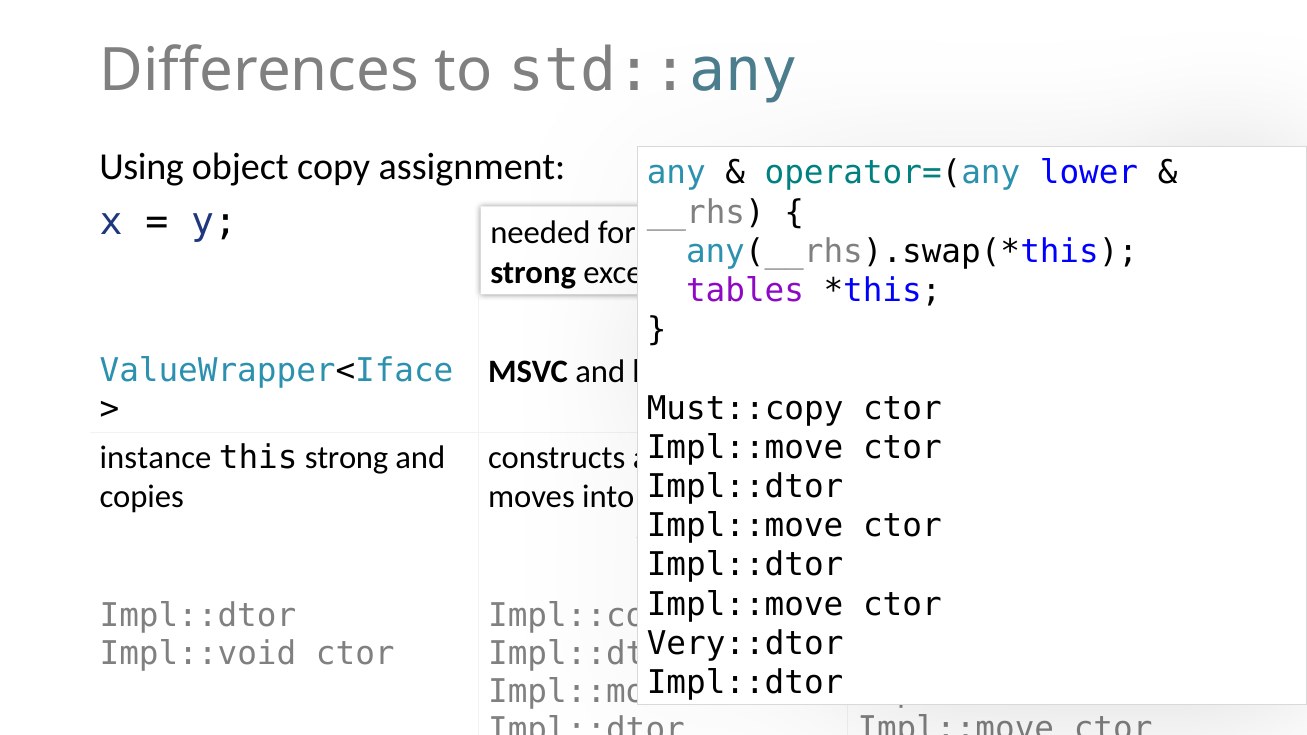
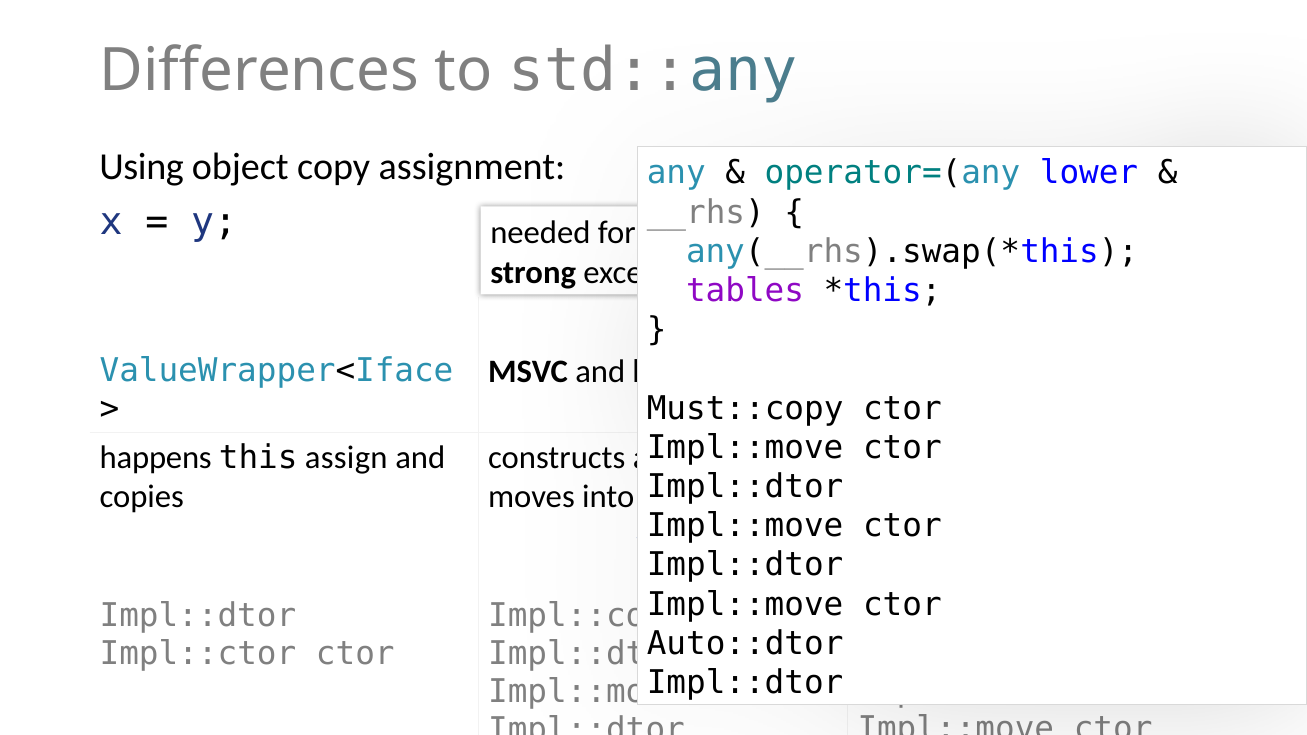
instance: instance -> happens (156, 457)
this strong: strong -> assign (346, 457)
Very::dtor: Very::dtor -> Auto::dtor (745, 644)
Impl::void: Impl::void -> Impl::ctor (198, 654)
